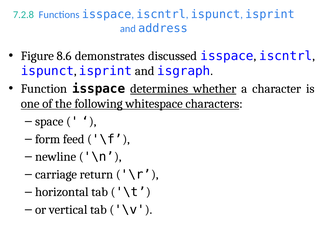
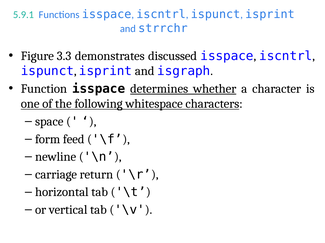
7.2.8: 7.2.8 -> 5.9.1 (23, 15)
address: address -> strrchr (163, 28)
8.6: 8.6 -> 3.3 (64, 56)
